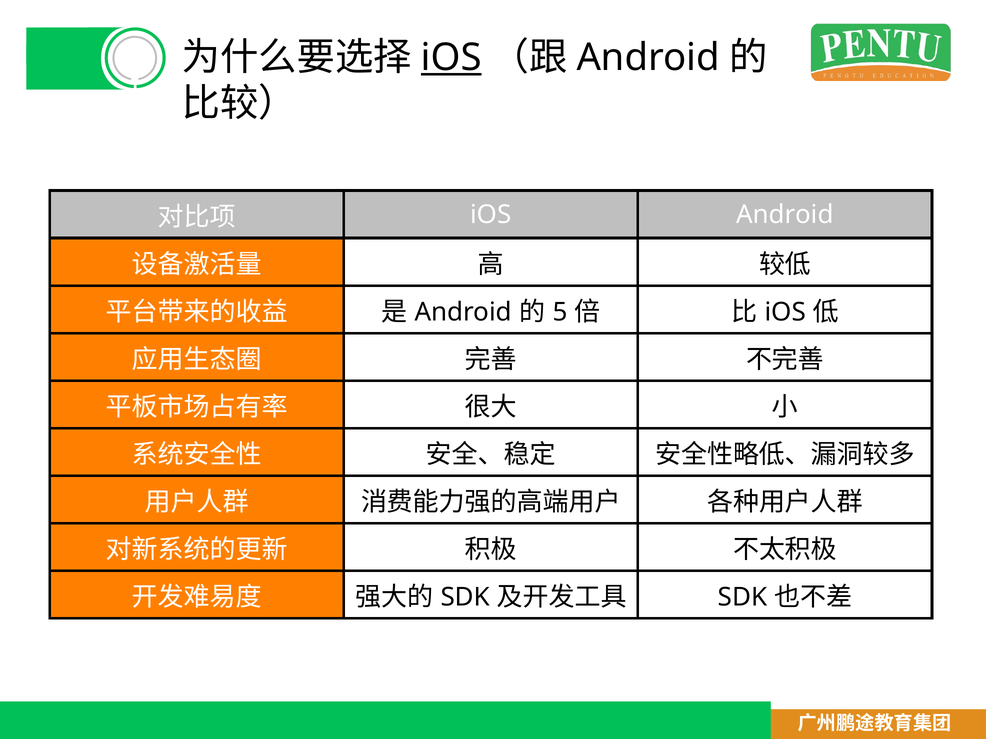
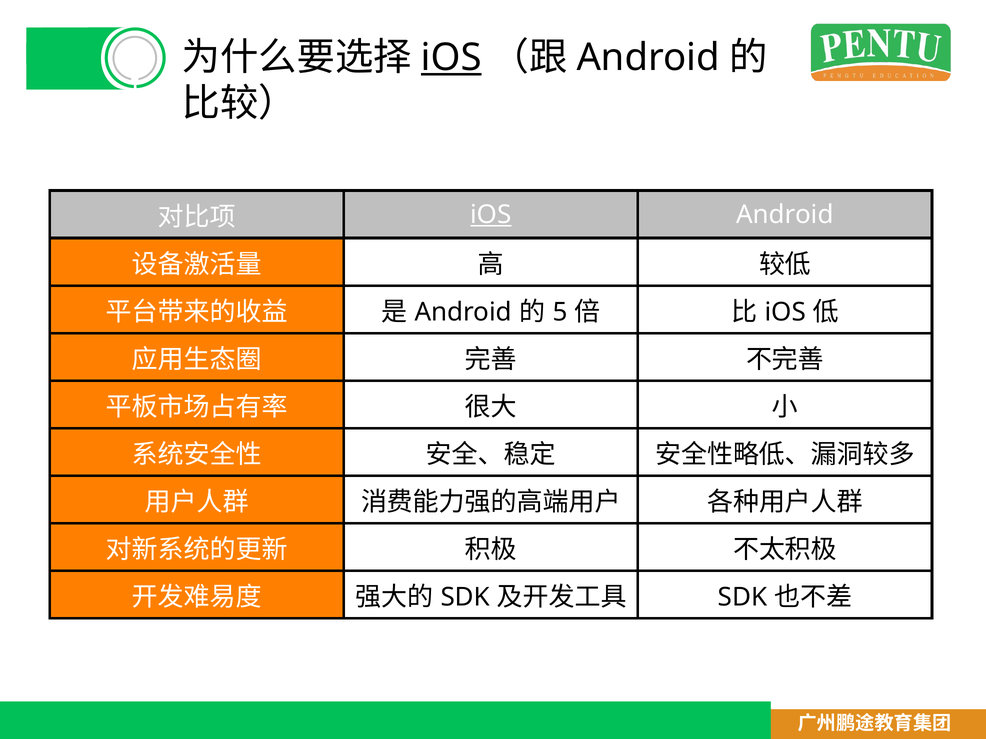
iOS underline: none -> present (491, 215)
